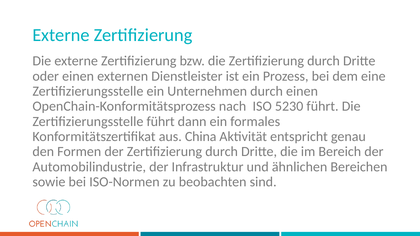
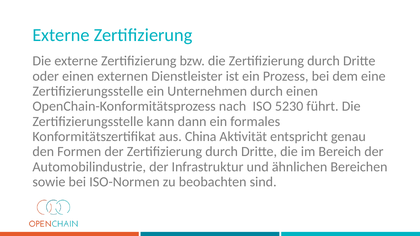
Zertifizierungsstelle führt: führt -> kann (161, 122)
